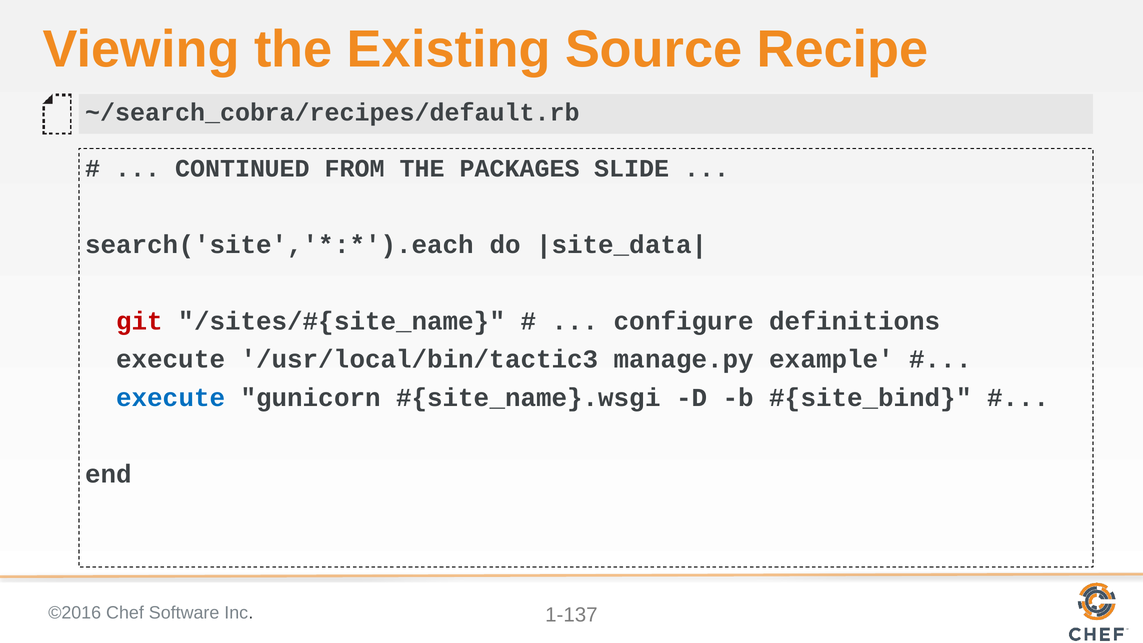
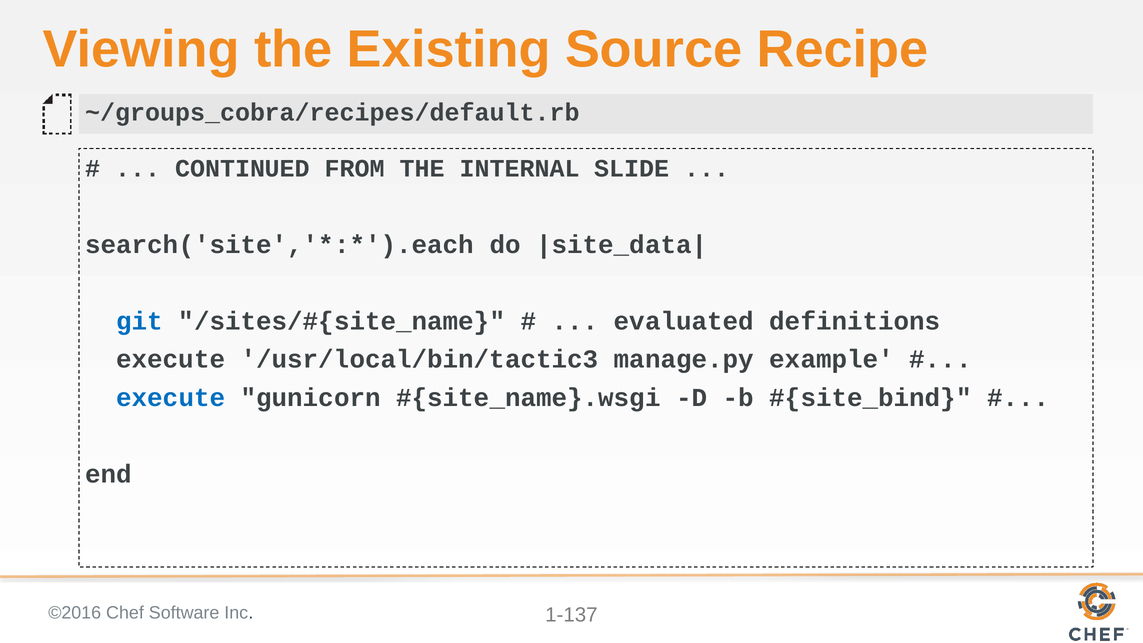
~/search_cobra/recipes/default.rb: ~/search_cobra/recipes/default.rb -> ~/groups_cobra/recipes/default.rb (332, 112)
PACKAGES: PACKAGES -> INTERNAL (520, 169)
git colour: red -> blue (140, 321)
configure: configure -> evaluated (684, 321)
